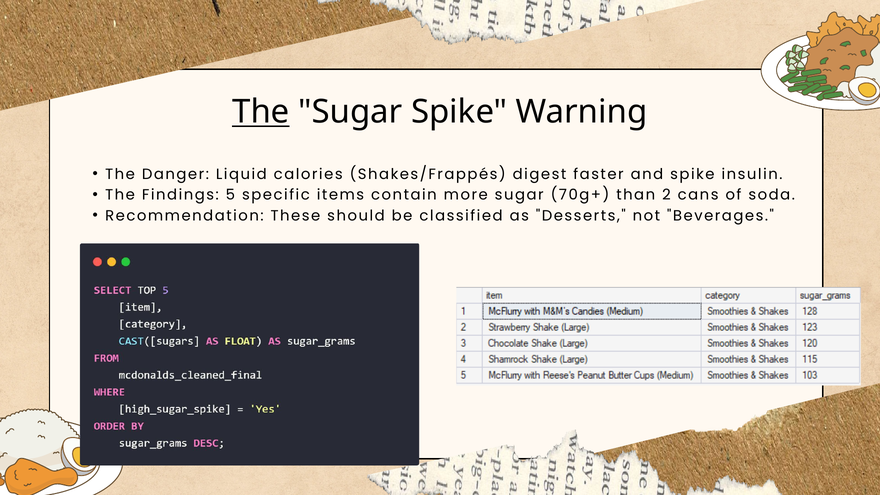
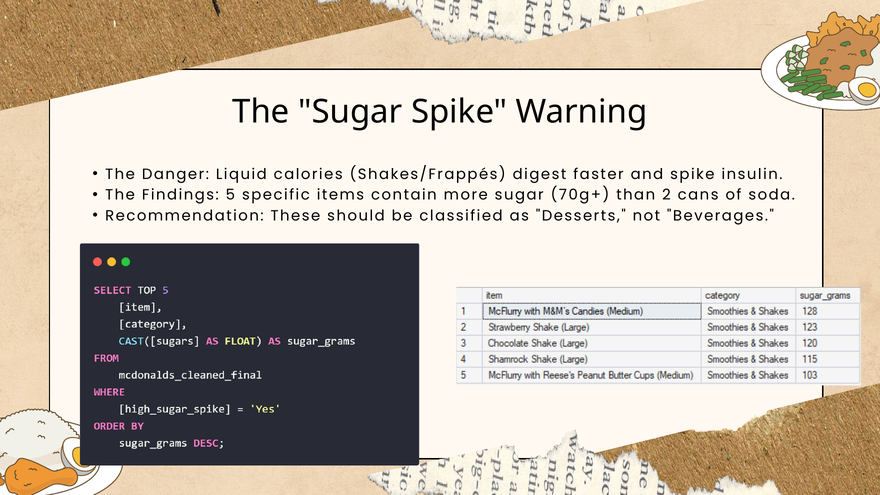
The underline: present -> none (261, 112)
